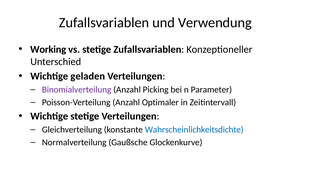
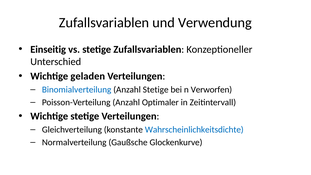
Working: Working -> Einseitig (48, 49)
Binomialverteilung colour: purple -> blue (77, 90)
Anzahl Picking: Picking -> Stetige (156, 90)
Parameter: Parameter -> Verworfen (211, 90)
